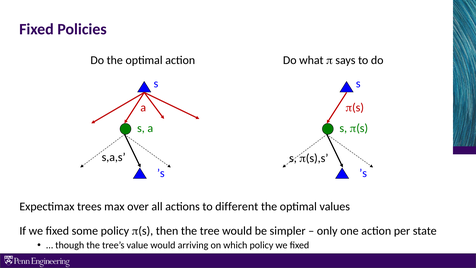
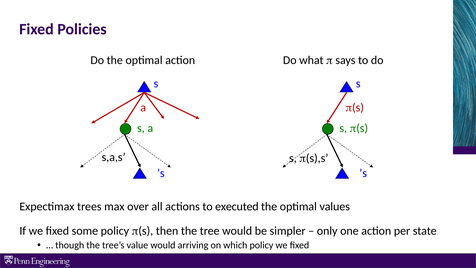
different: different -> executed (237, 206)
